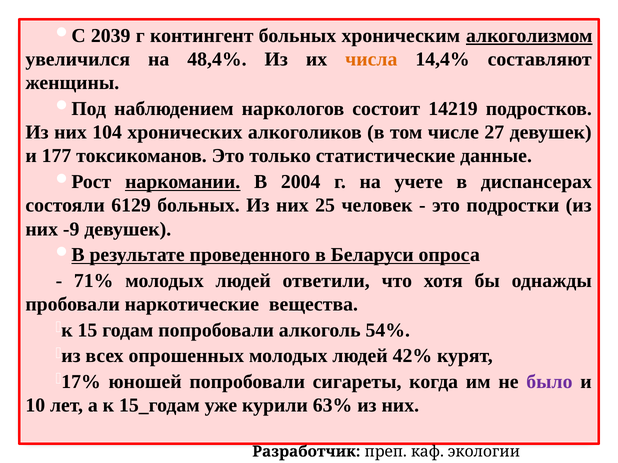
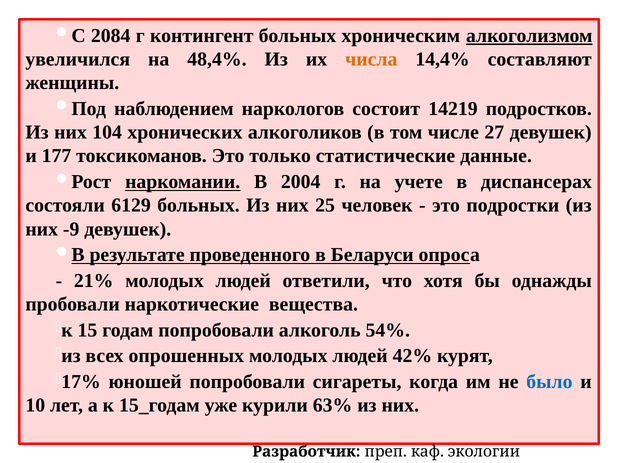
2039: 2039 -> 2084 (111, 36)
71%: 71% -> 21% (94, 281)
было colour: purple -> blue (549, 382)
